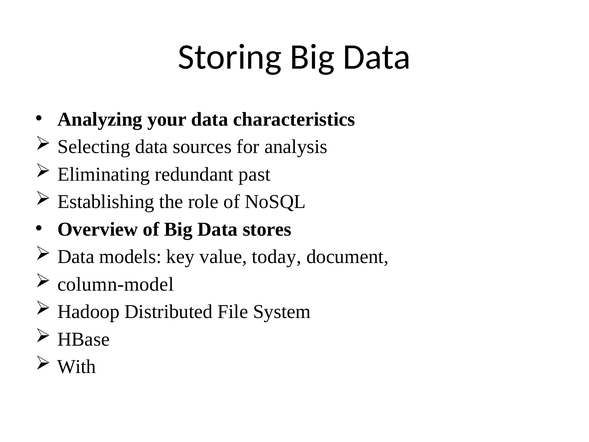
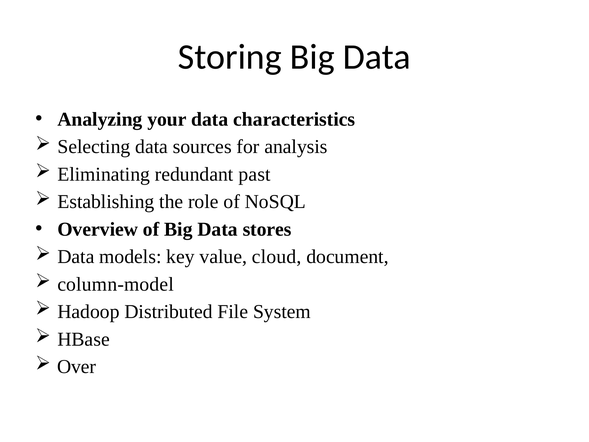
today: today -> cloud (277, 257)
With: With -> Over (77, 366)
